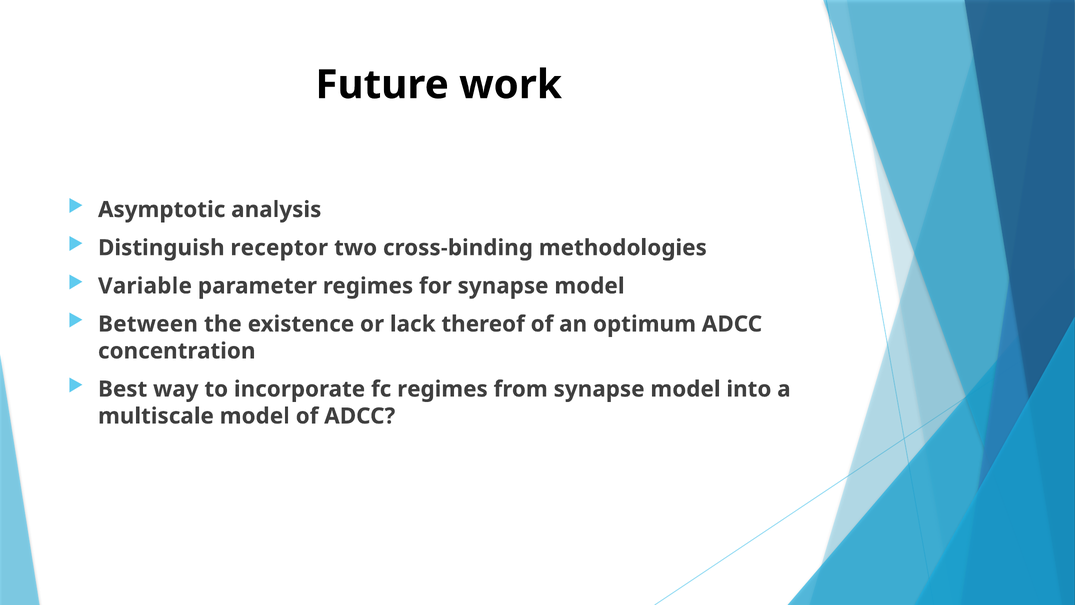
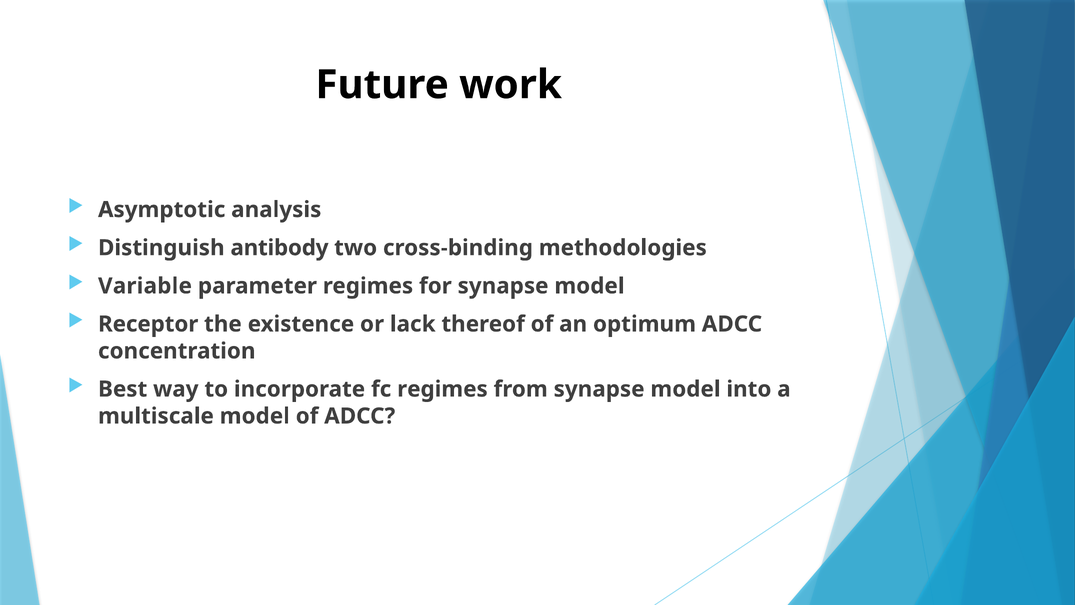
receptor: receptor -> antibody (279, 248)
Between: Between -> Receptor (148, 324)
